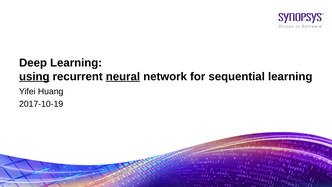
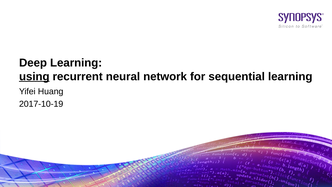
neural underline: present -> none (123, 76)
